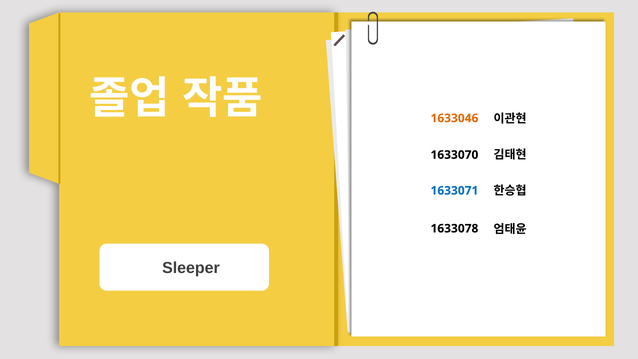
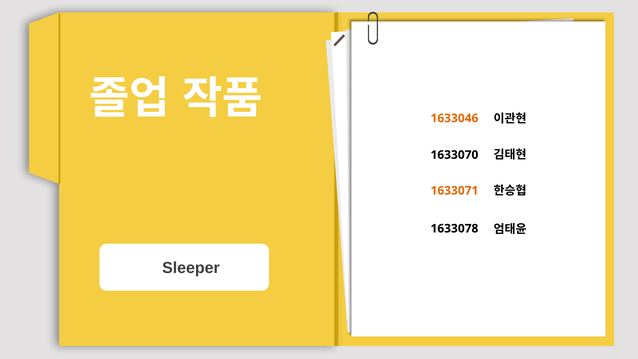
1633071 colour: blue -> orange (454, 191)
